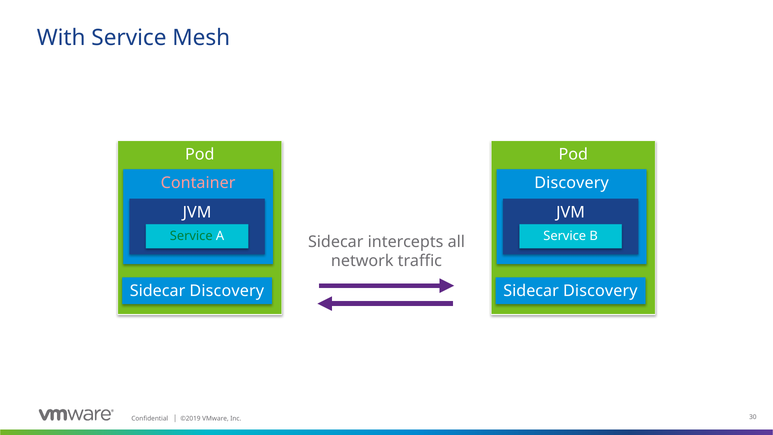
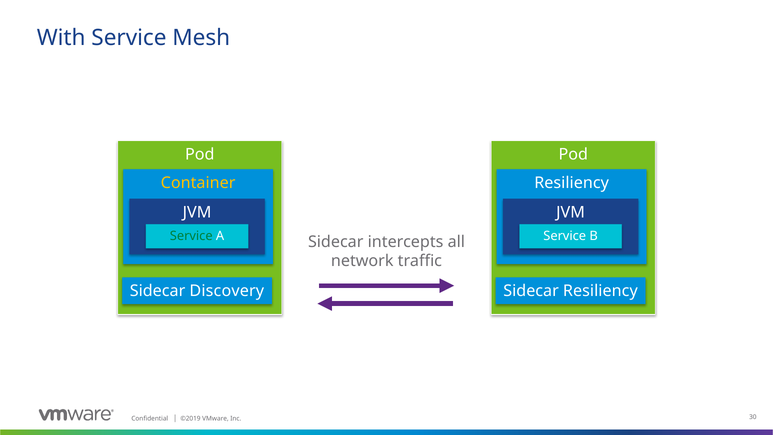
Container colour: pink -> yellow (198, 183)
Discovery: Discovery -> Resiliency (572, 183)
Discovery: Discovery -> Resiliency (600, 291)
